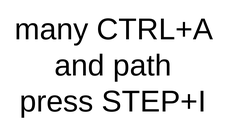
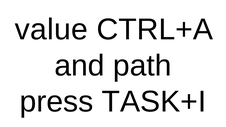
many: many -> value (51, 30)
STEP+I: STEP+I -> TASK+I (154, 102)
